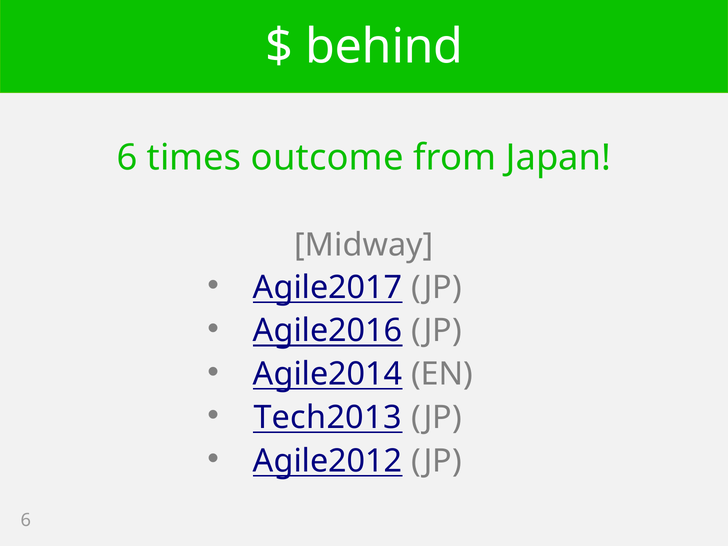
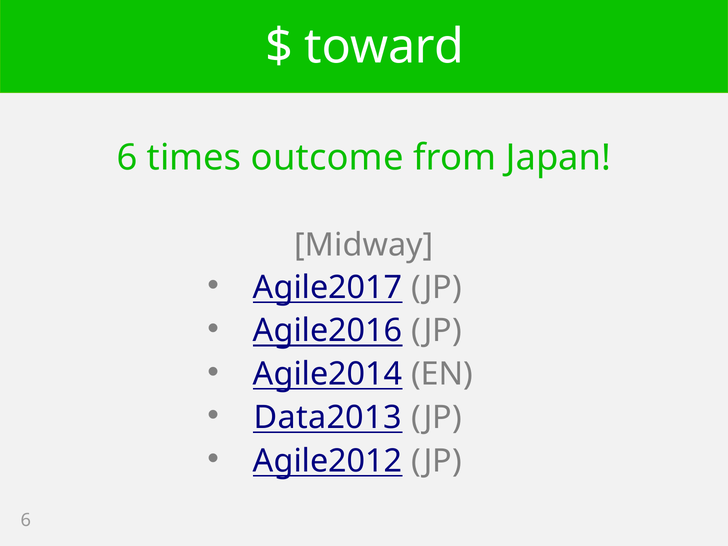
behind: behind -> toward (384, 47)
Tech2013: Tech2013 -> Data2013 (328, 418)
